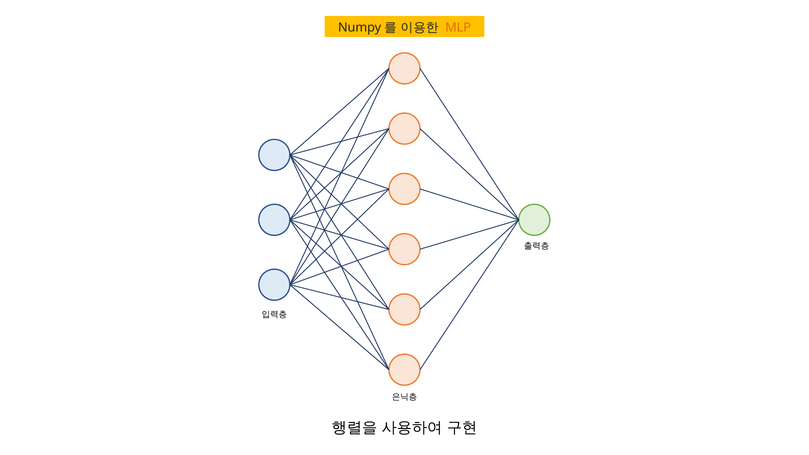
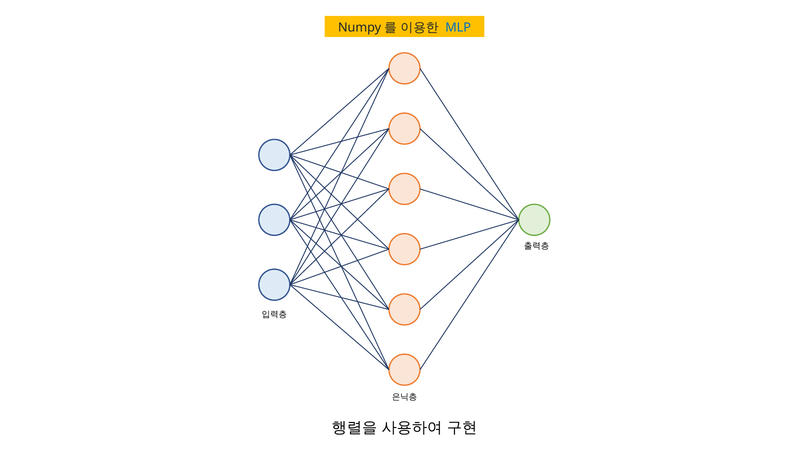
MLP colour: orange -> blue (458, 27)
